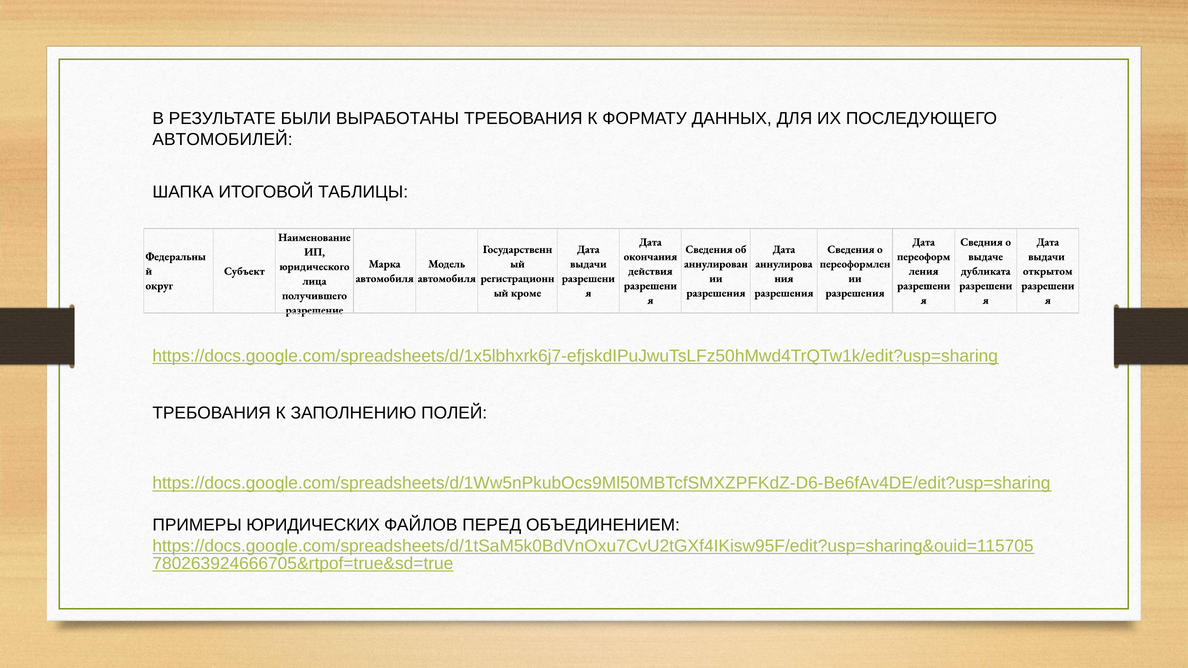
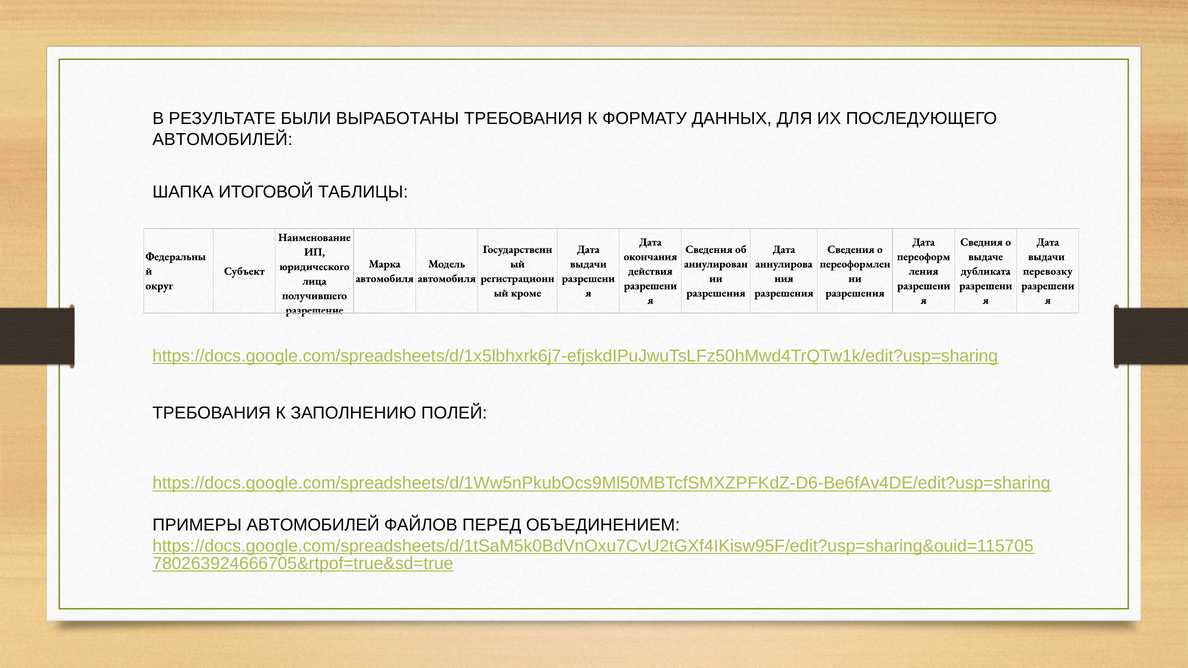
открытом: открытом -> перевозку (1048, 271)
ПРИМЕРЫ ЮРИДИЧЕСКИХ: ЮРИДИЧЕСКИХ -> АВТОМОБИЛЕЙ (313, 525)
